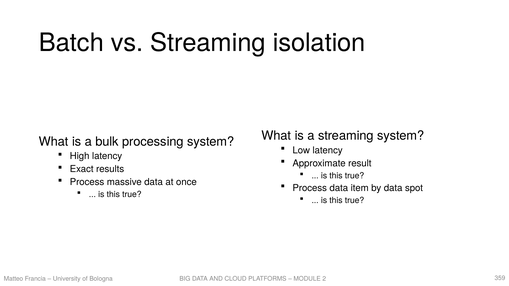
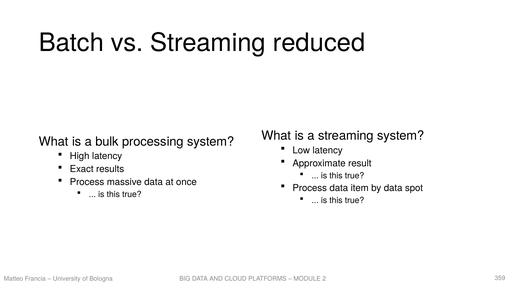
isolation: isolation -> reduced (319, 43)
